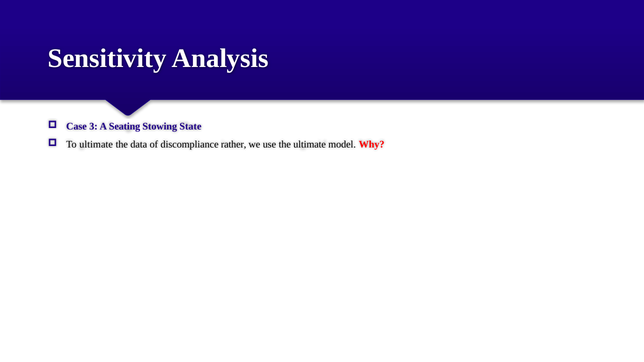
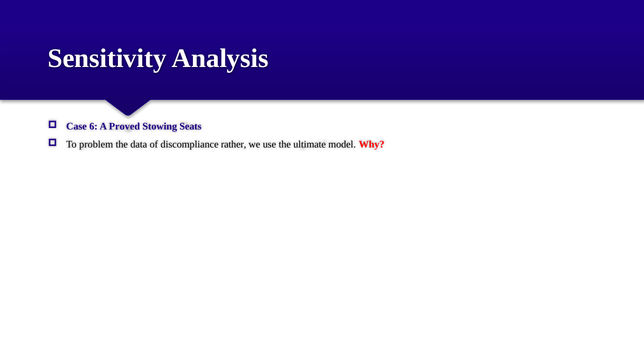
3: 3 -> 6 (94, 127)
Seating: Seating -> Proved (124, 127)
State: State -> Seats (190, 127)
To ultimate: ultimate -> problem (96, 145)
